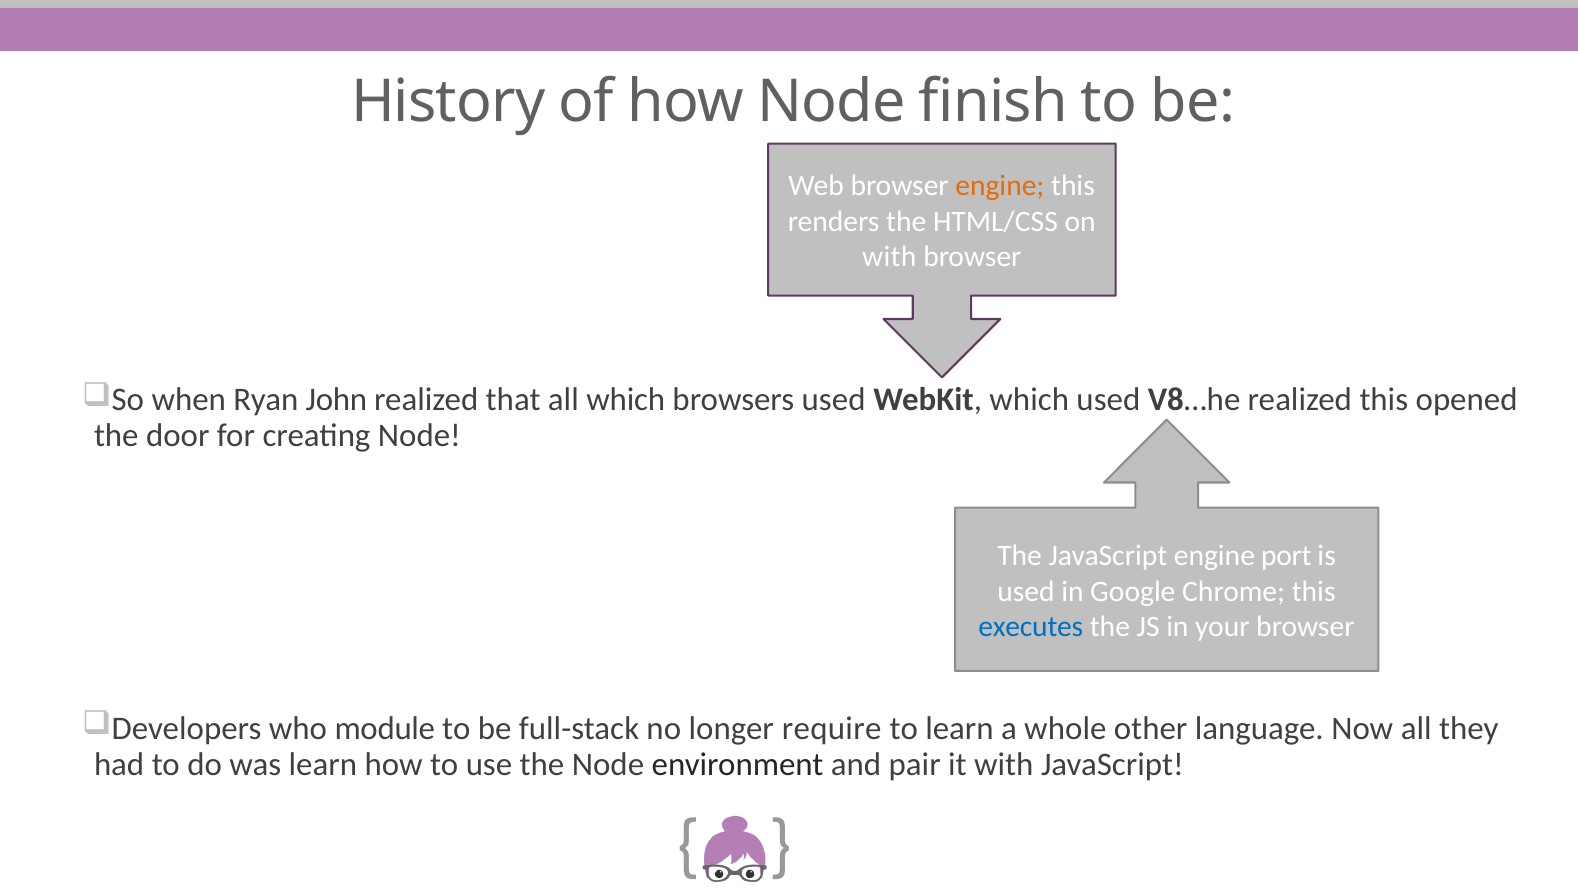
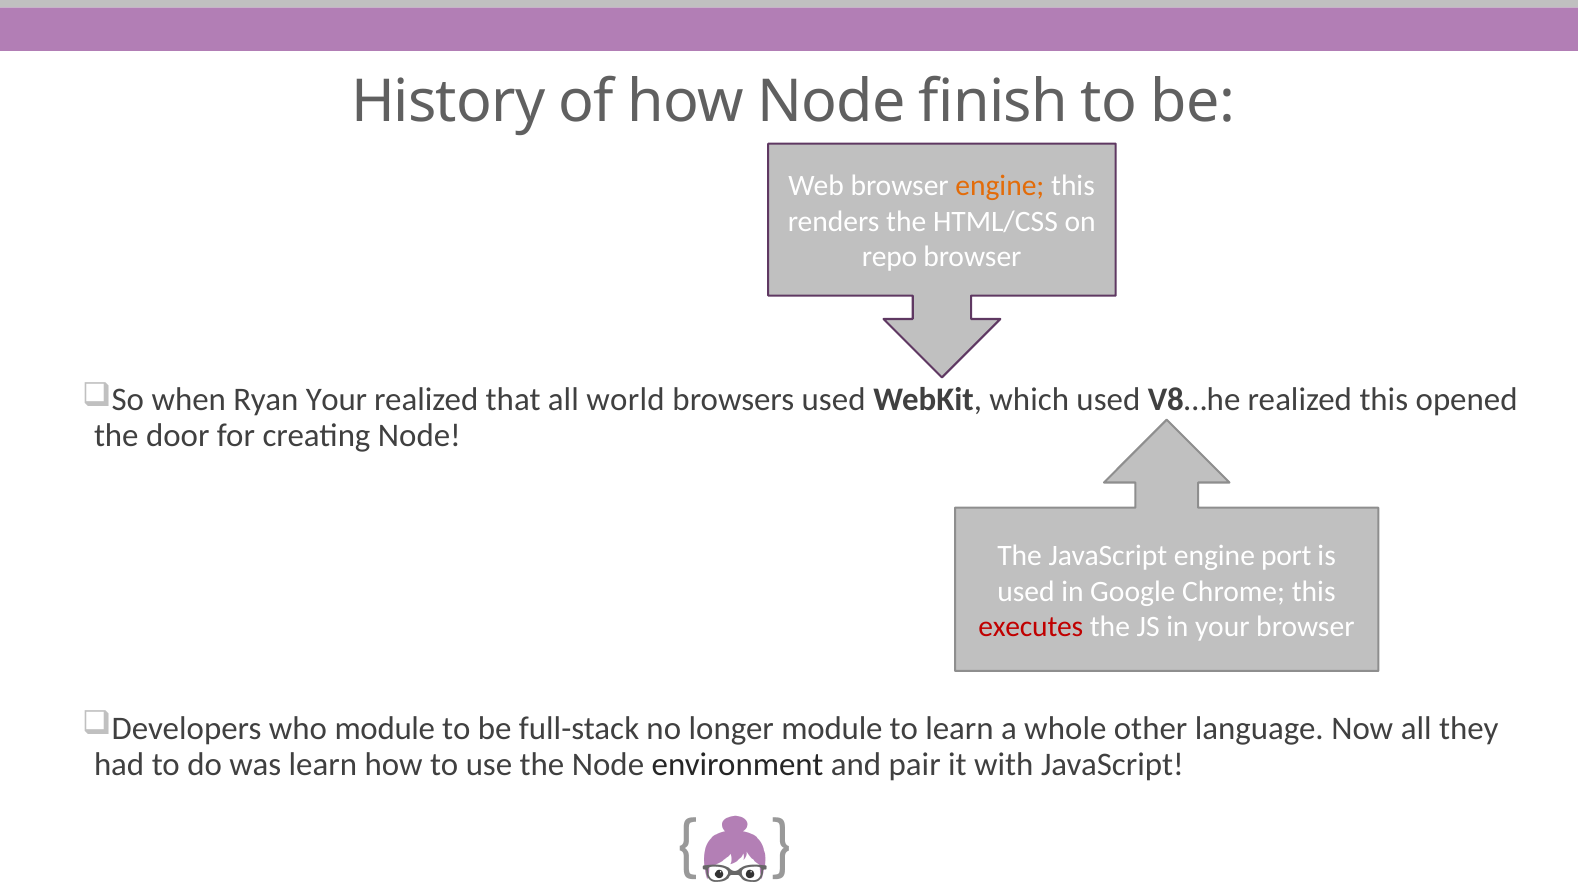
with: with -> repo (890, 257)
Ryan John: John -> Your (336, 400)
all which: which -> world (626, 400)
executes colour: blue -> red (1031, 627)
longer require: require -> module (832, 728)
